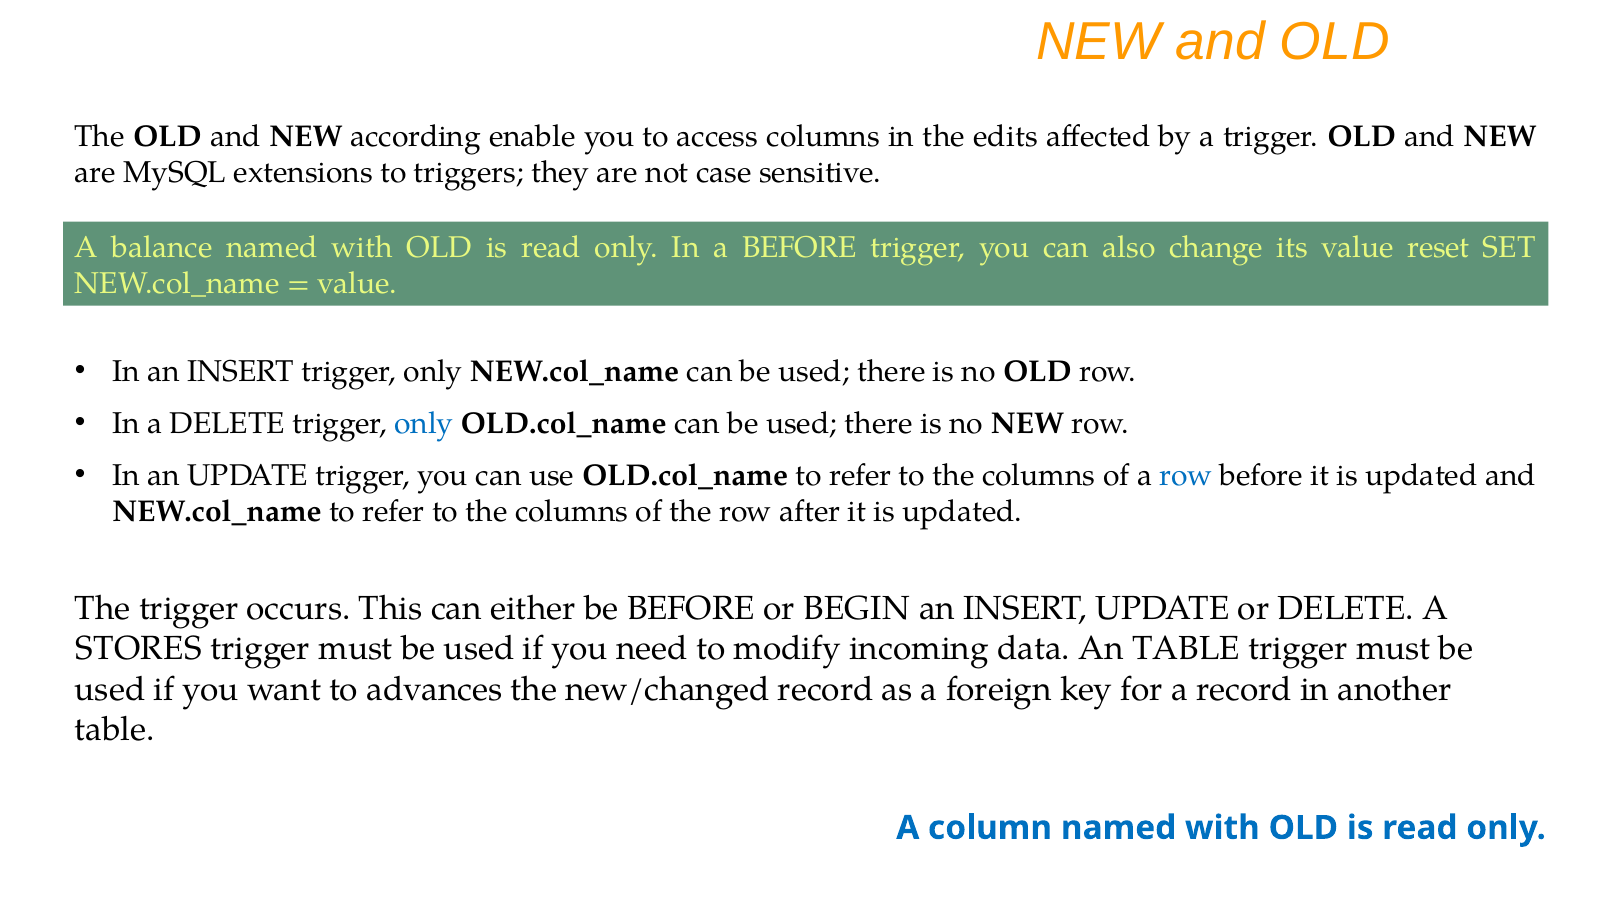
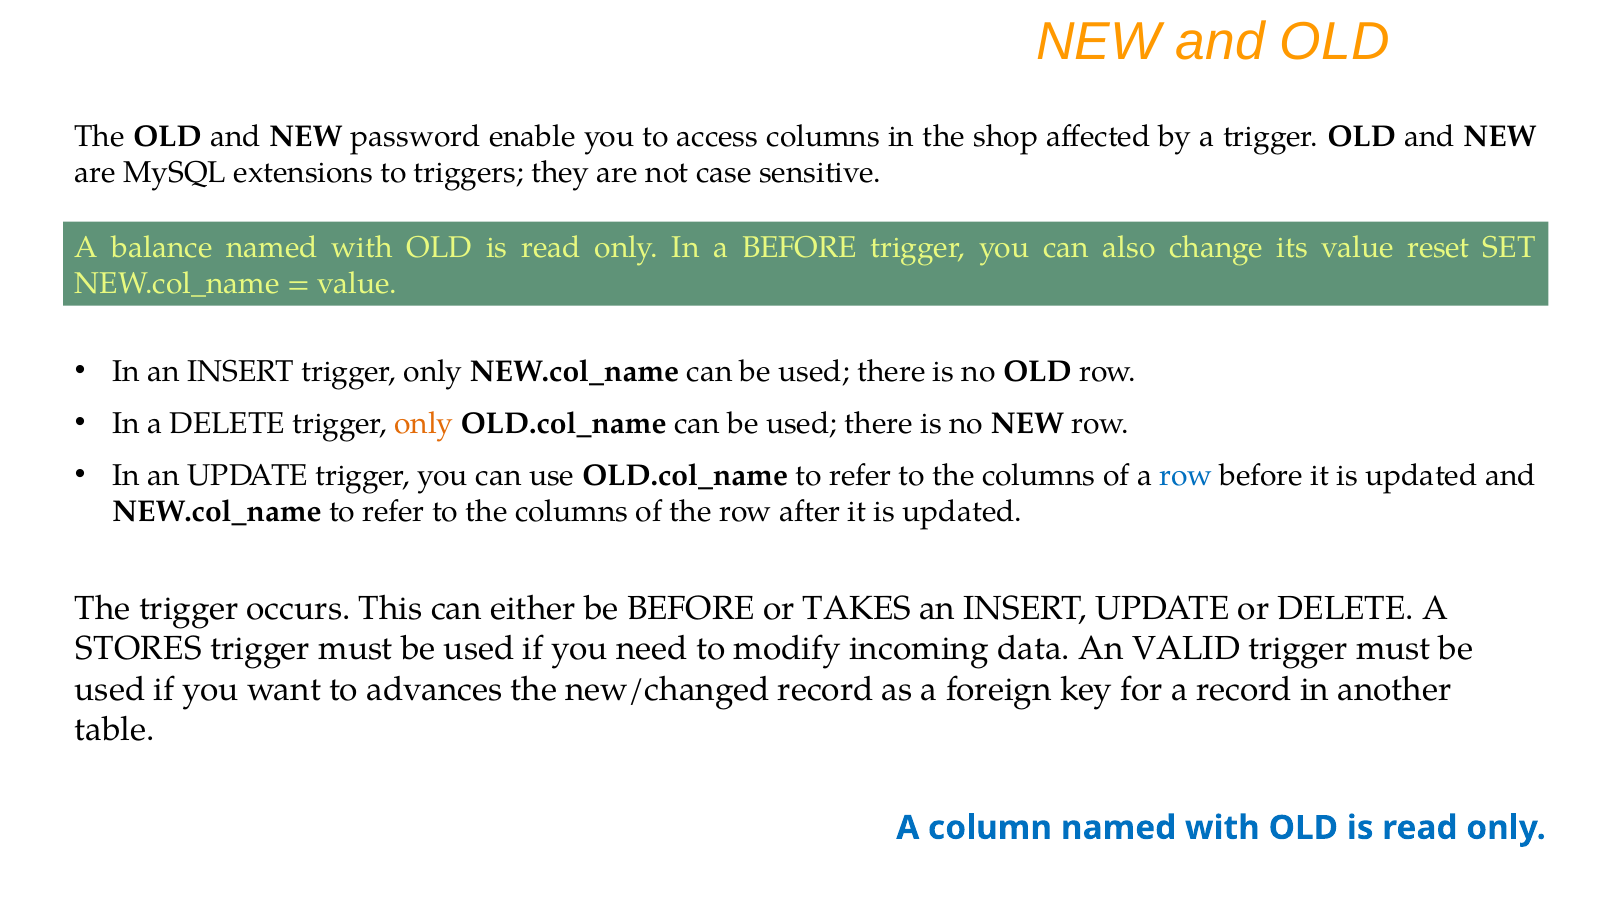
according: according -> password (416, 136)
edits: edits -> shop (1006, 136)
only colour: blue -> orange (424, 424)
BEGIN: BEGIN -> TAKES (857, 609)
An TABLE: TABLE -> VALID (1186, 649)
